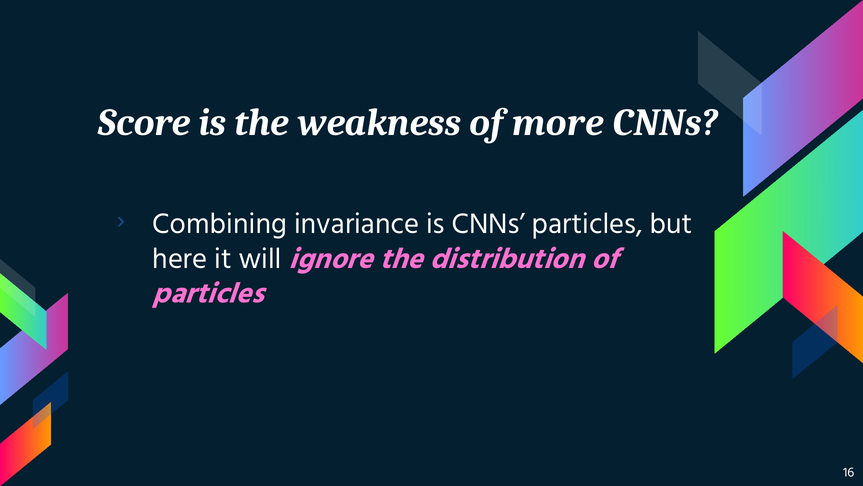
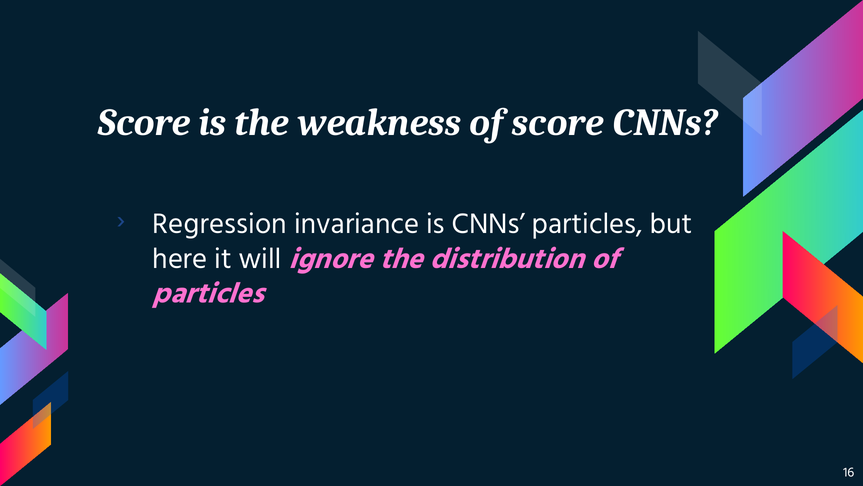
of more: more -> score (558, 122)
Combining: Combining -> Regression (220, 224)
